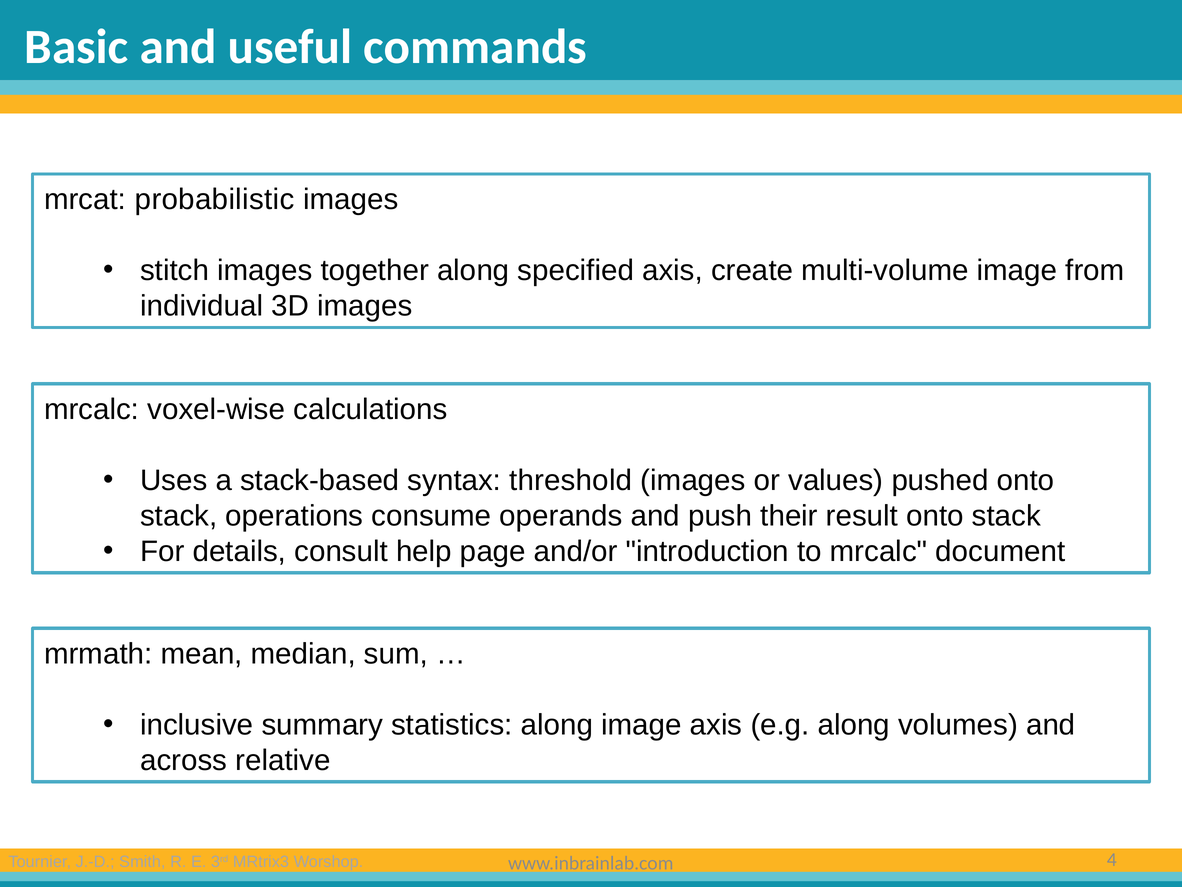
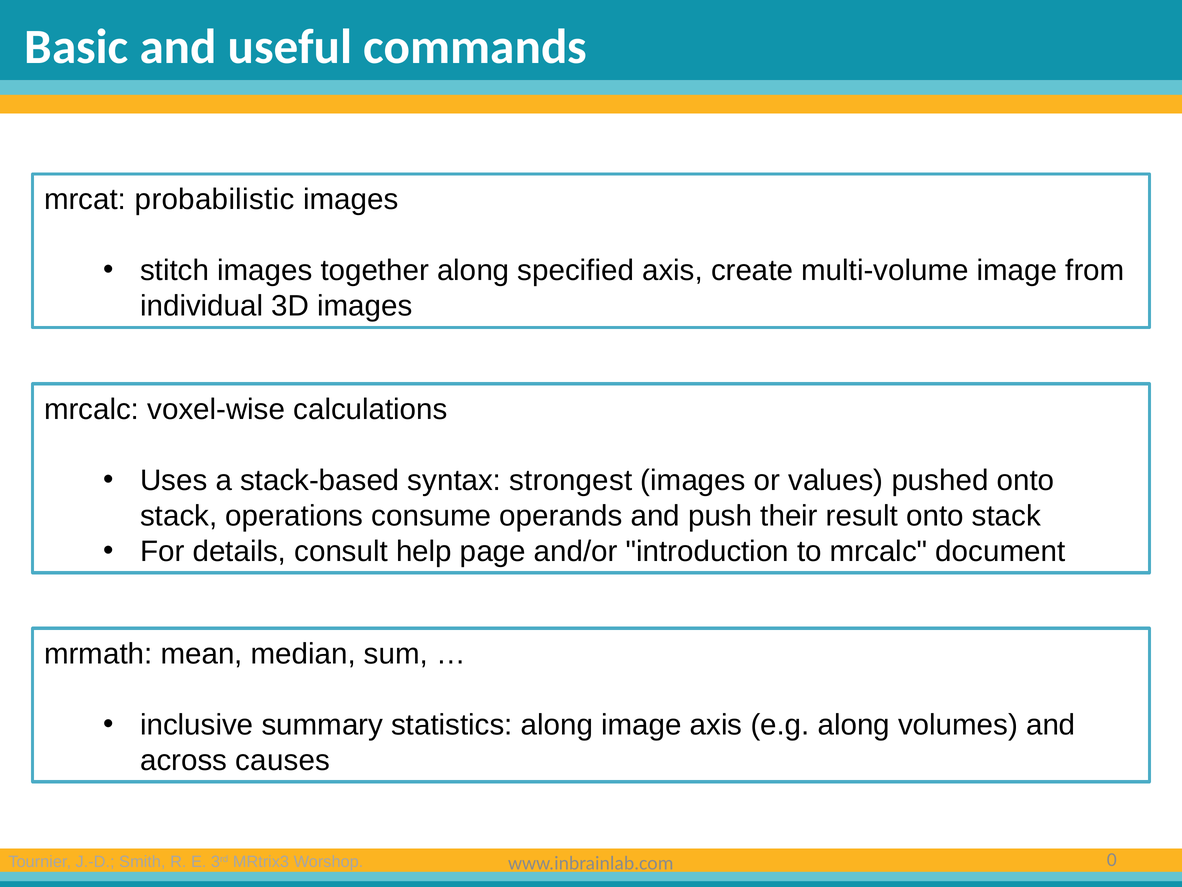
threshold: threshold -> strongest (571, 480)
relative: relative -> causes (283, 760)
4: 4 -> 0 (1112, 859)
